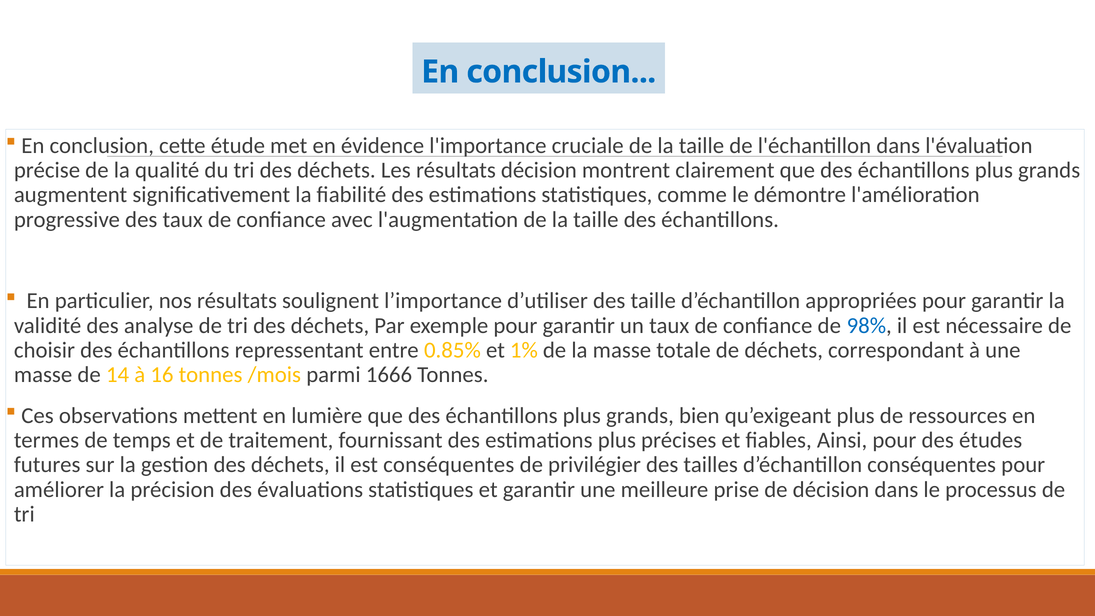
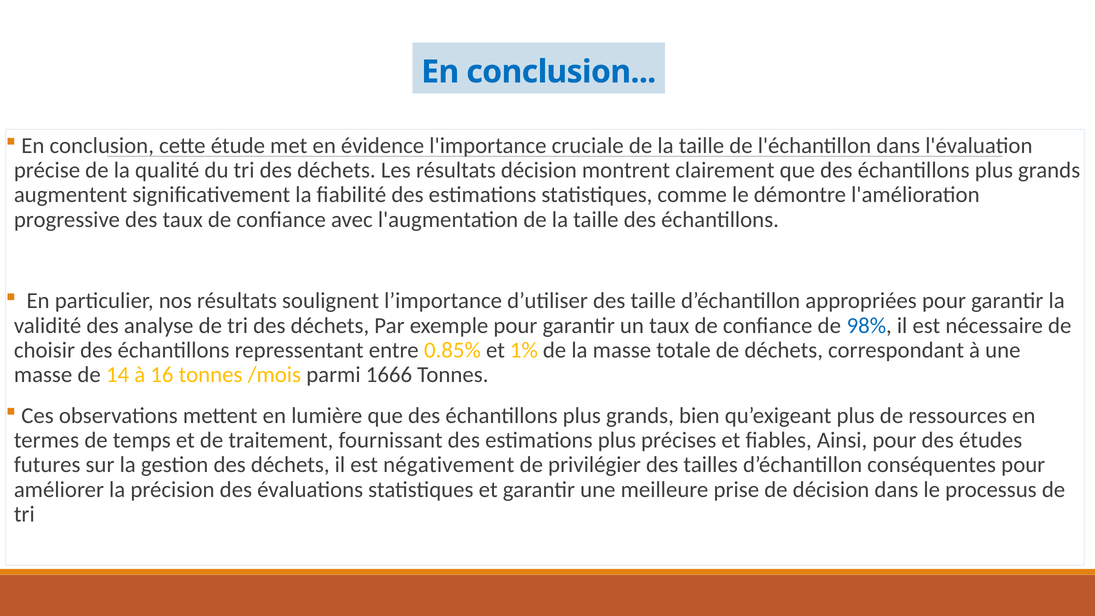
est conséquentes: conséquentes -> négativement (449, 465)
